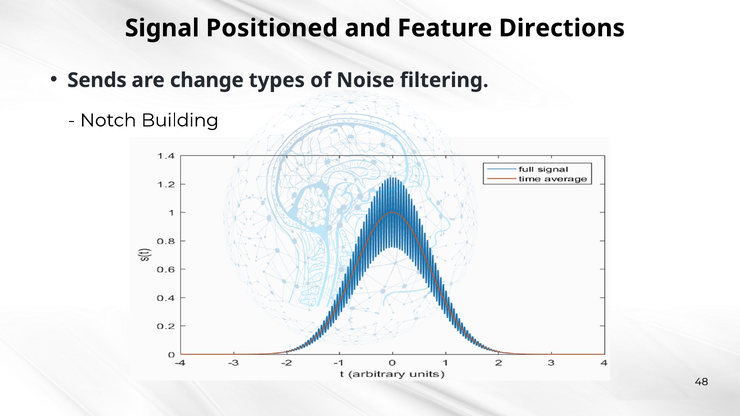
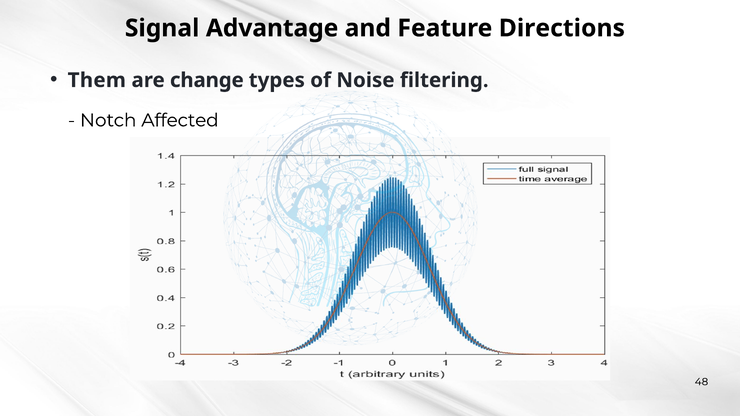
Positioned: Positioned -> Advantage (272, 28)
Sends: Sends -> Them (97, 80)
Building: Building -> Affected (180, 120)
